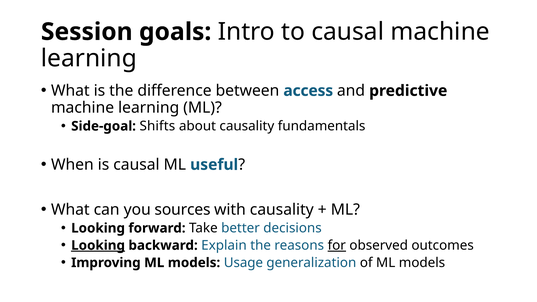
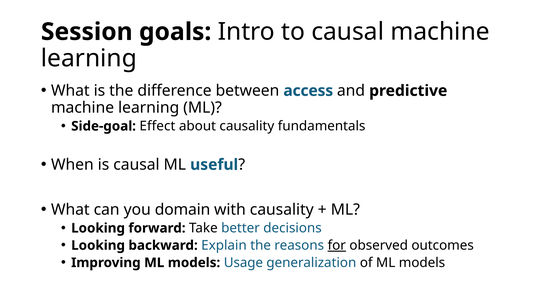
Shifts: Shifts -> Effect (157, 126)
sources: sources -> domain (183, 210)
Looking underline: present -> none (98, 245)
